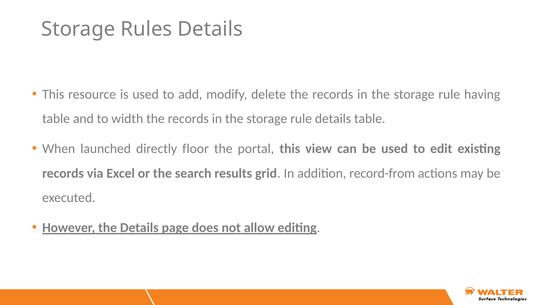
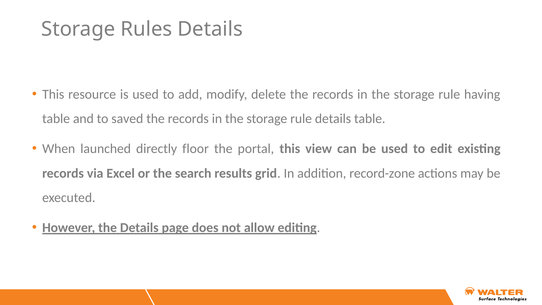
width: width -> saved (127, 119)
record-from: record-from -> record-zone (382, 173)
